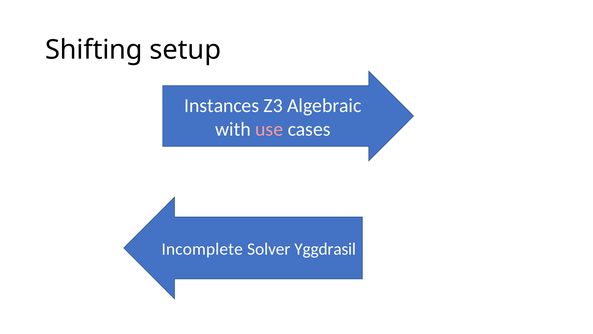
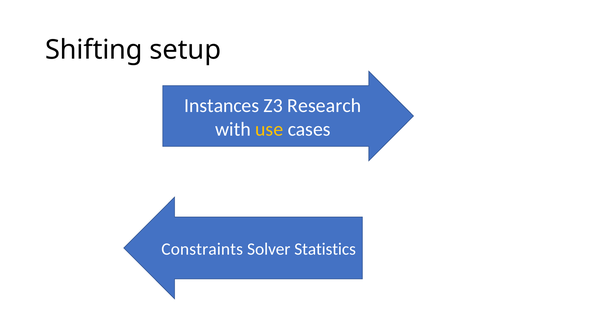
Algebraic: Algebraic -> Research (324, 105)
use colour: pink -> yellow (269, 129)
Incomplete: Incomplete -> Constraints (202, 249)
Yggdrasil: Yggdrasil -> Statistics (325, 249)
